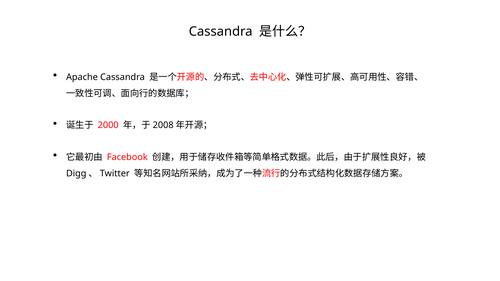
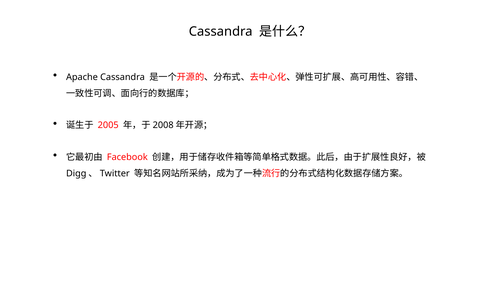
2000: 2000 -> 2005 (108, 125)
